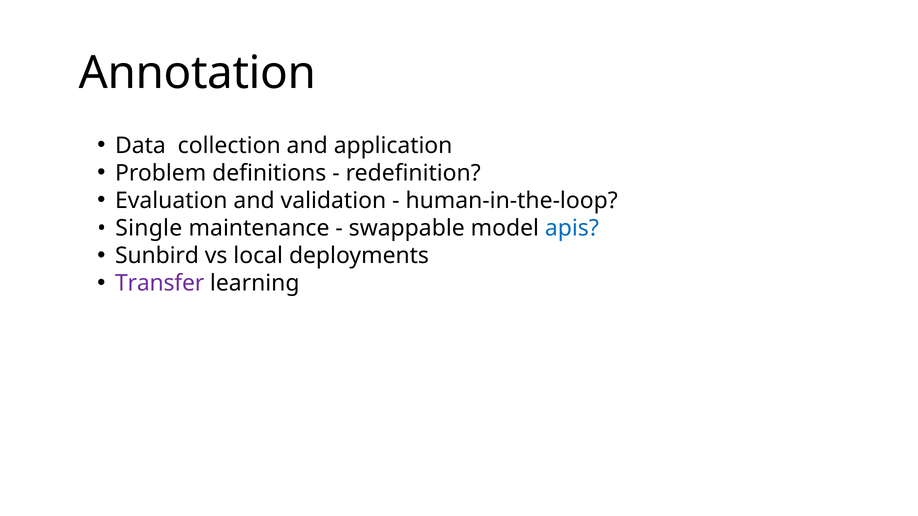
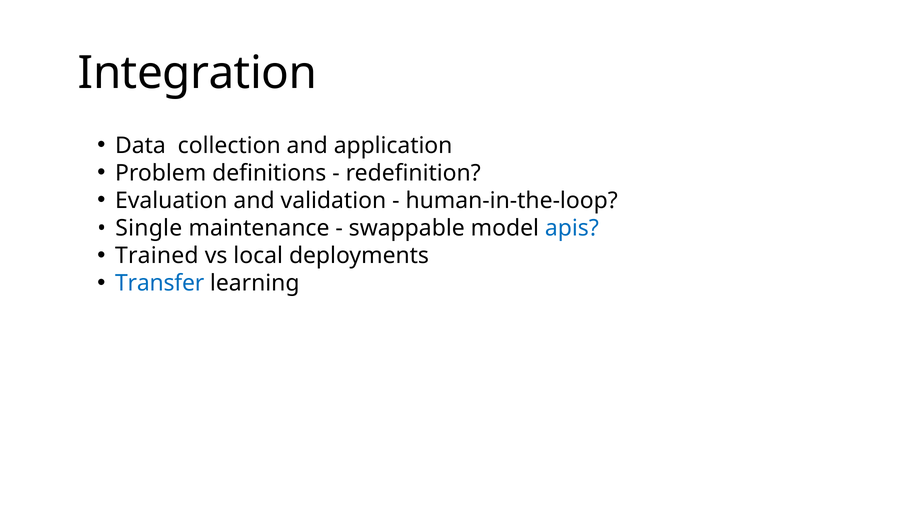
Annotation: Annotation -> Integration (198, 73)
Sunbird: Sunbird -> Trained (157, 256)
Transfer colour: purple -> blue (160, 283)
